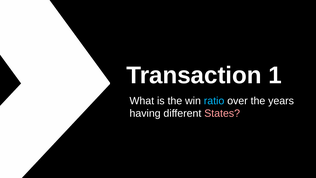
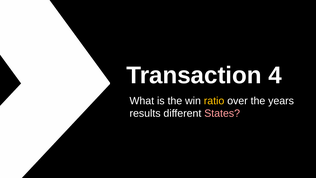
1: 1 -> 4 (275, 75)
ratio colour: light blue -> yellow (214, 101)
having: having -> results (145, 113)
